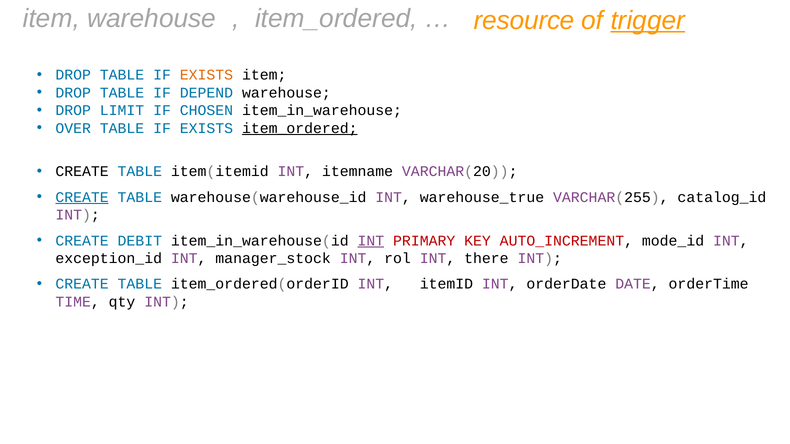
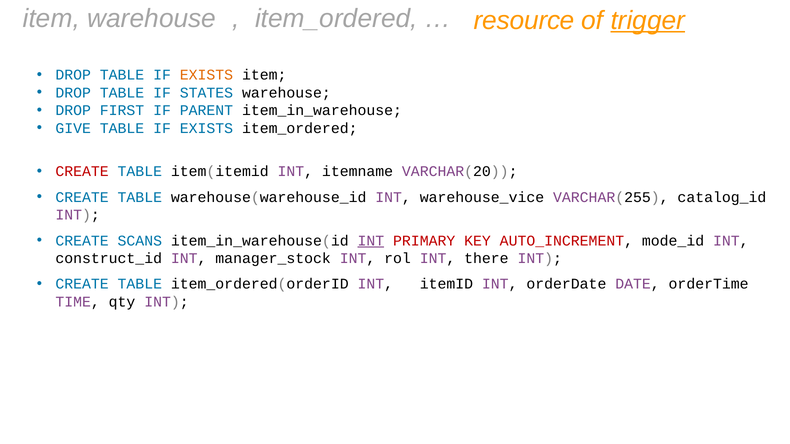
DEPEND: DEPEND -> STATES (206, 93)
LIMIT: LIMIT -> FIRST (122, 111)
CHOSEN: CHOSEN -> PARENT (206, 111)
OVER: OVER -> GIVE (73, 128)
item_ordered underline: present -> none (300, 128)
CREATE colour: black -> red (82, 172)
CREATE underline: present -> none (82, 197)
warehouse_true: warehouse_true -> warehouse_vice (482, 197)
DEBIT: DEBIT -> SCANS (140, 241)
exception_id: exception_id -> construct_id (109, 259)
